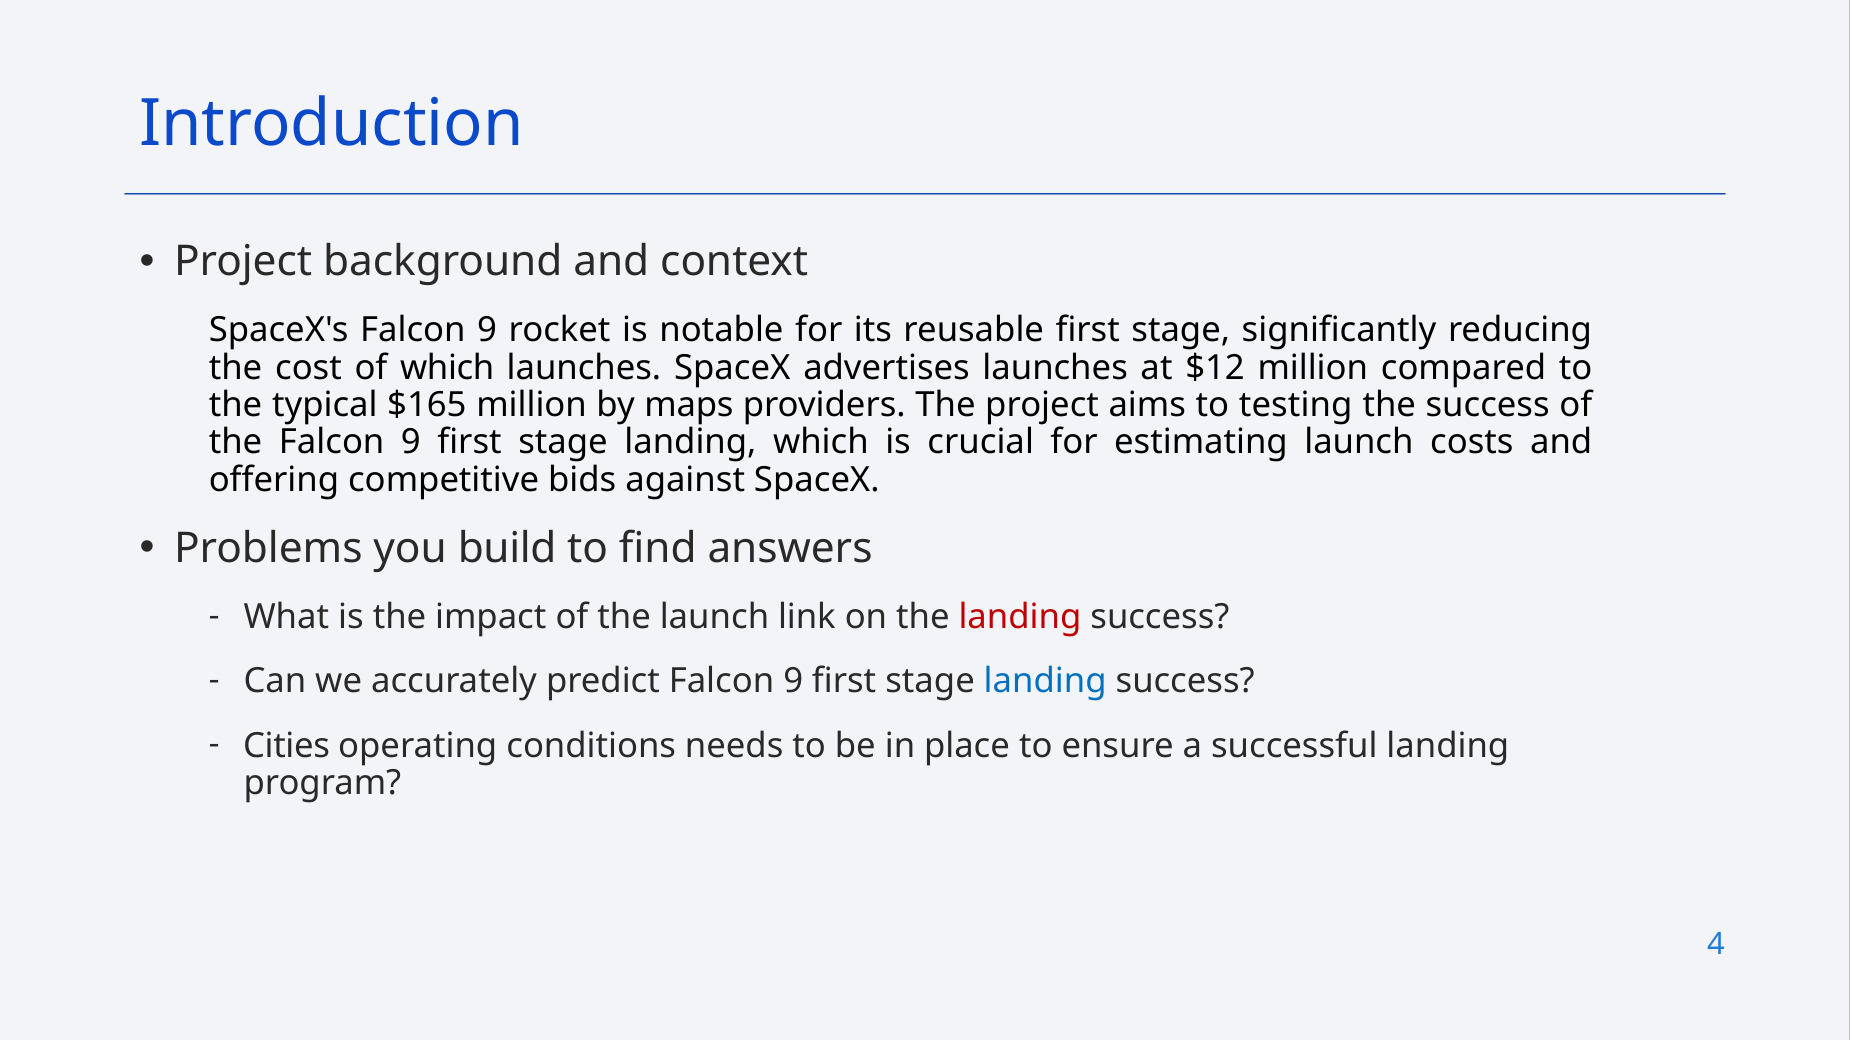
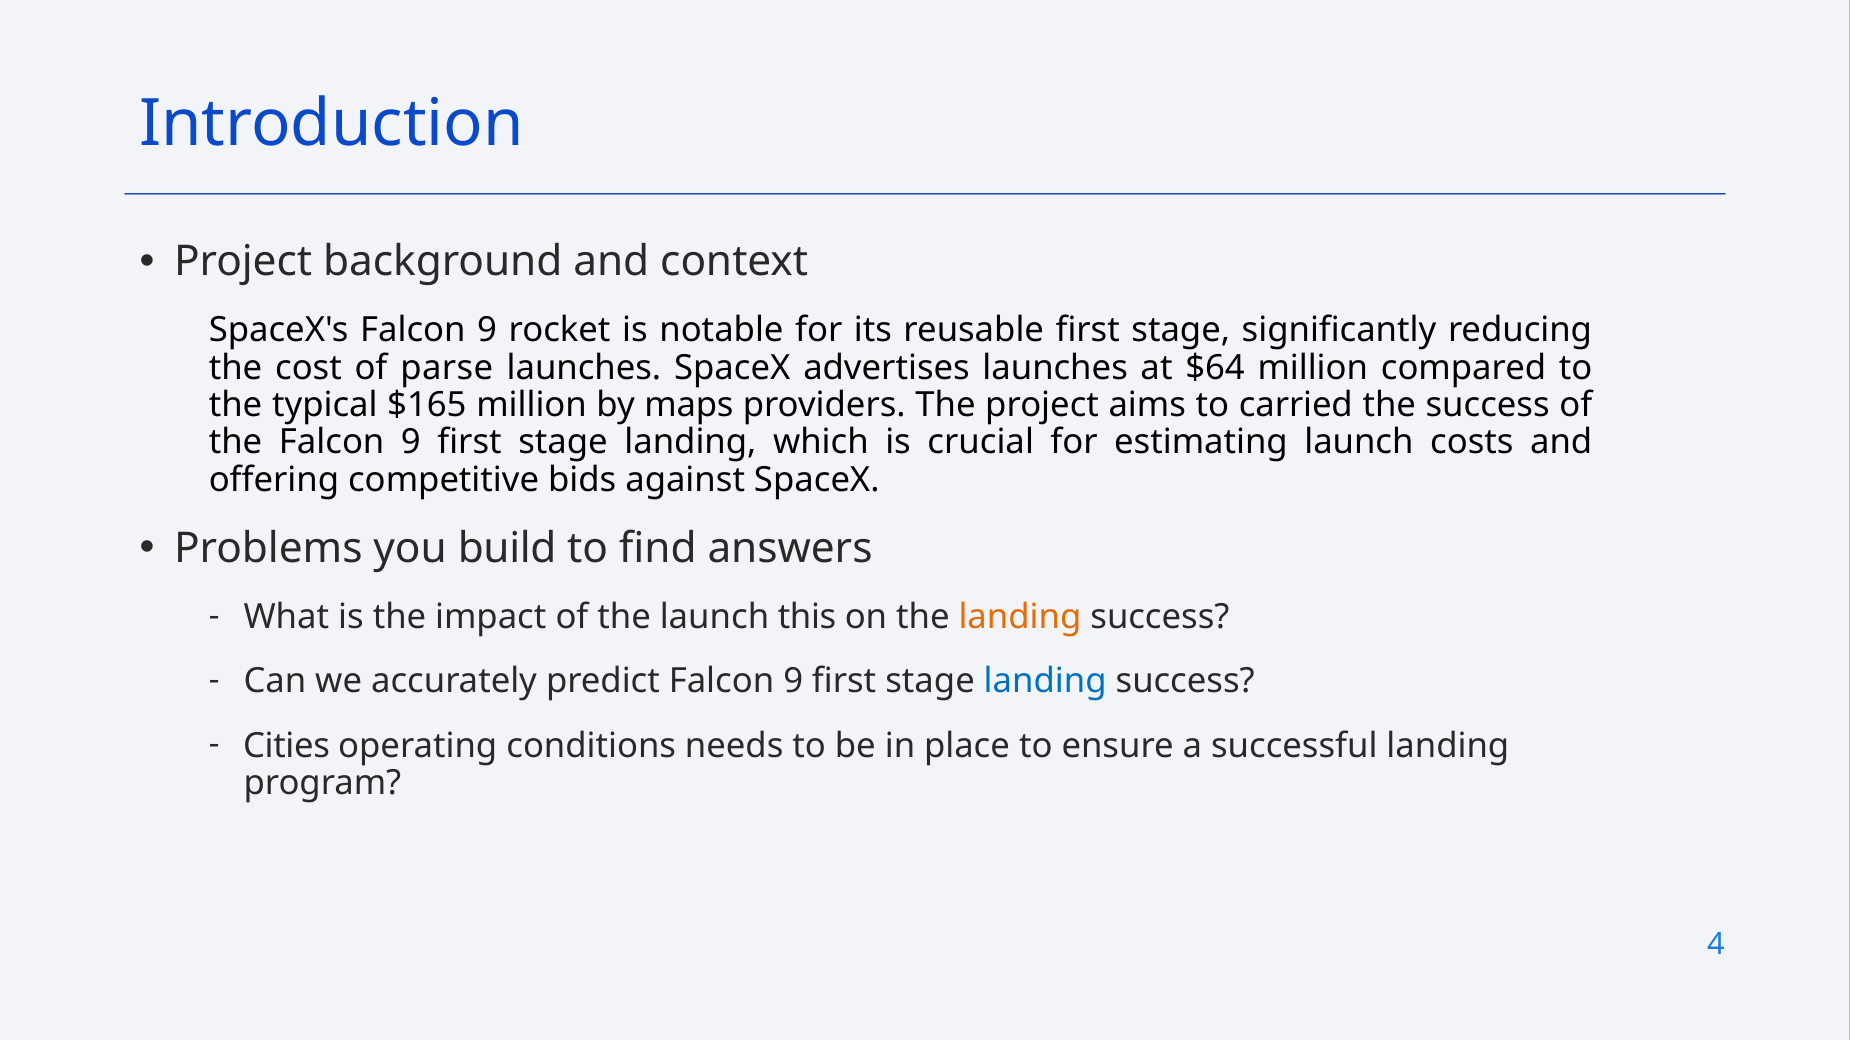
of which: which -> parse (447, 368)
$12: $12 -> $64 (1215, 368)
testing: testing -> carried (1296, 405)
link: link -> this (807, 617)
landing colour: red -> orange (1020, 617)
